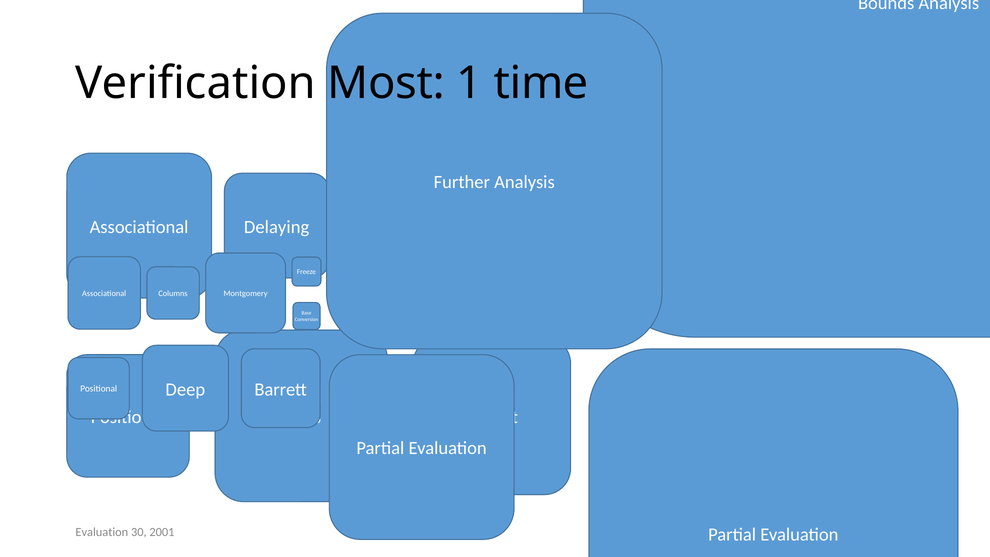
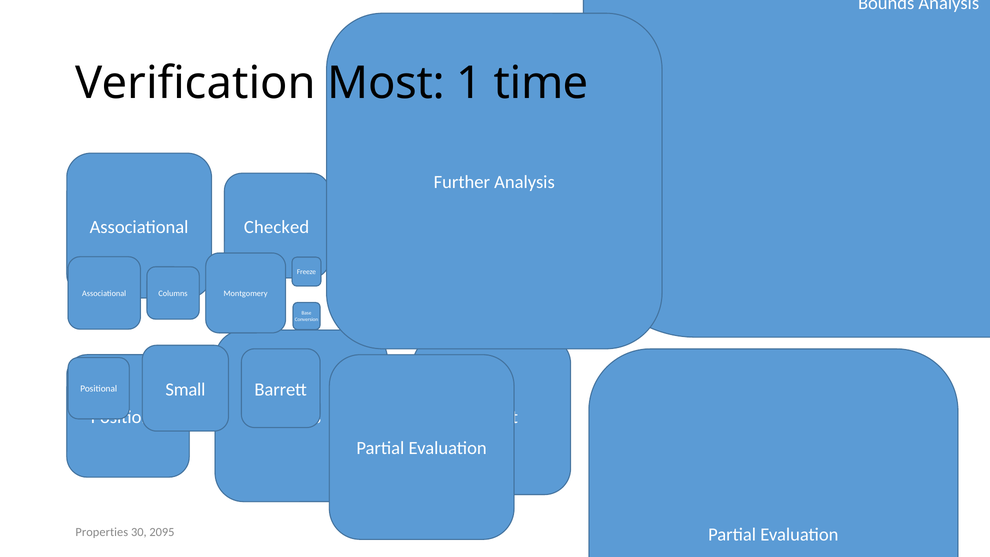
Delaying: Delaying -> Checked (277, 227)
Deep: Deep -> Small (185, 389)
Evaluation: Evaluation -> Properties (102, 532)
2001: 2001 -> 2095 (162, 532)
